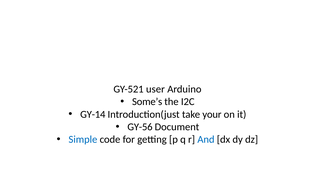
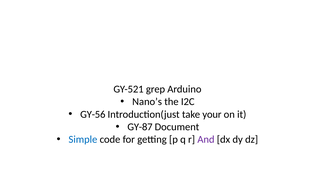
user: user -> grep (156, 89)
Some’s: Some’s -> Nano’s (147, 102)
GY-14: GY-14 -> GY-56 (93, 114)
GY-56: GY-56 -> GY-87 (140, 127)
And colour: blue -> purple (206, 140)
